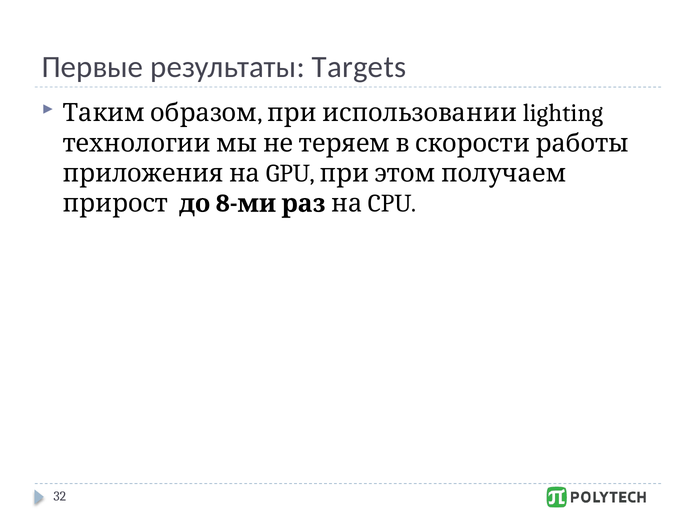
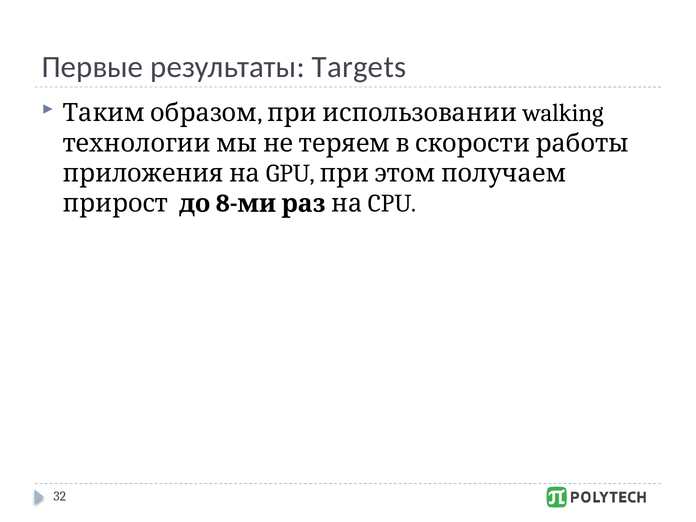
lighting: lighting -> walking (563, 113)
